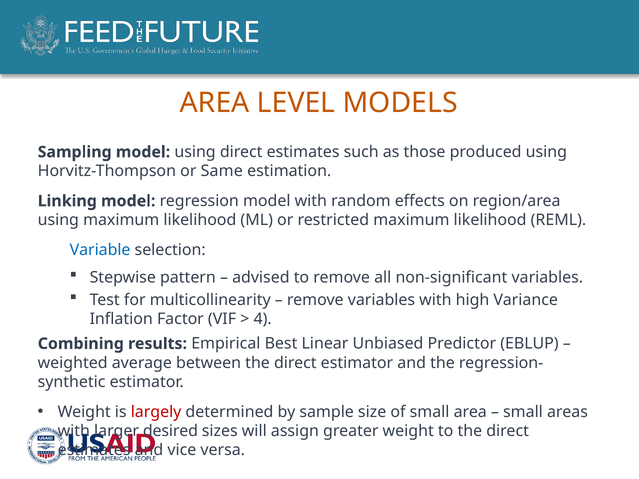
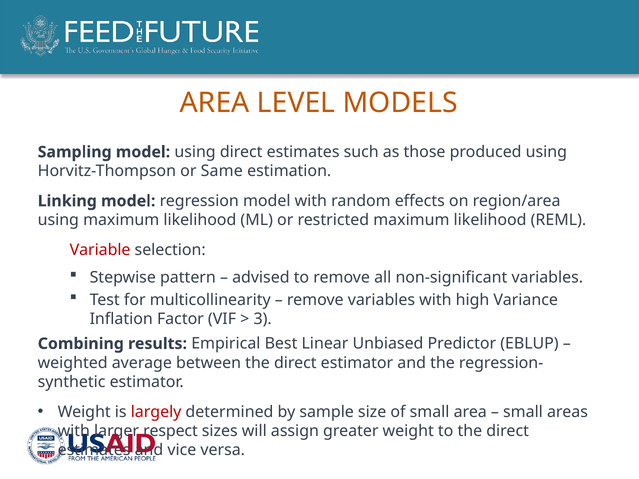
Variable colour: blue -> red (100, 250)
4: 4 -> 3 (263, 319)
desired: desired -> respect (170, 431)
